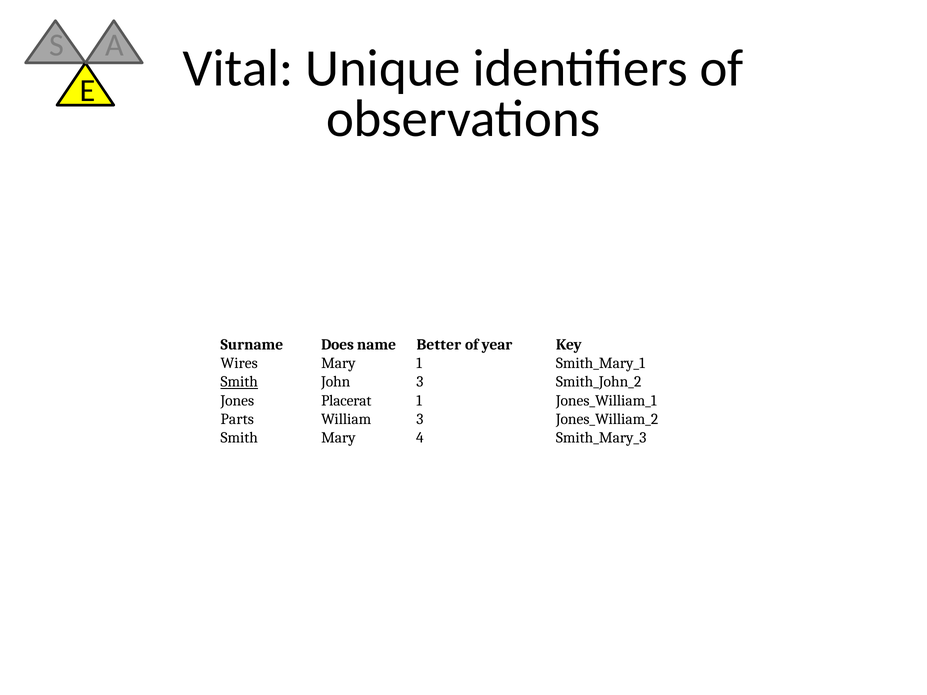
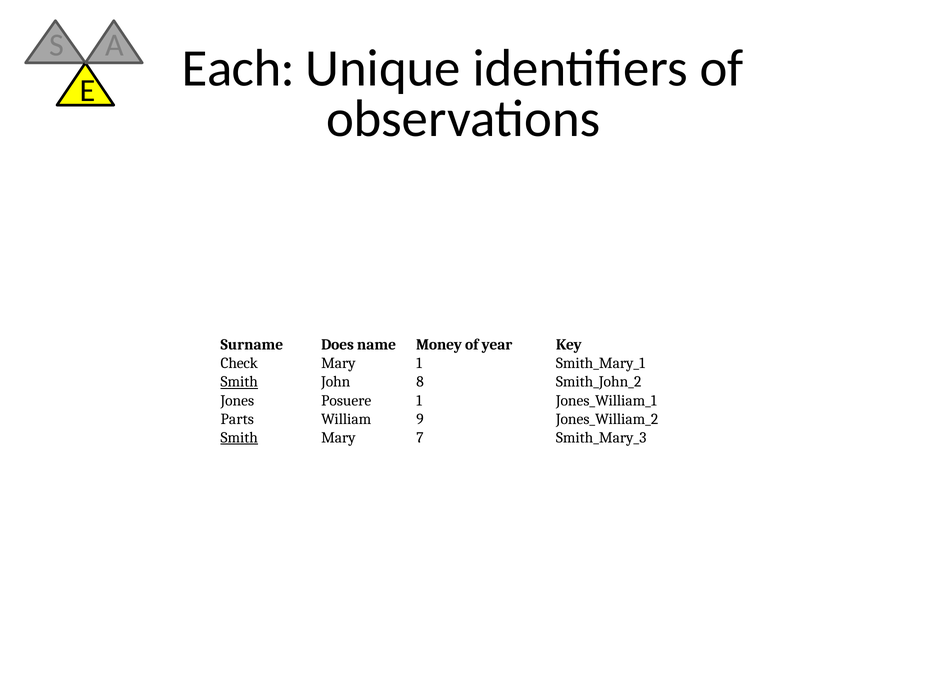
Vital: Vital -> Each (238, 68)
Better: Better -> Money (439, 345)
Wires: Wires -> Check (239, 363)
John 3: 3 -> 8 (420, 382)
Placerat: Placerat -> Posuere (346, 401)
William 3: 3 -> 9 (420, 419)
Smith underline: none -> present (239, 438)
4: 4 -> 7 (420, 438)
